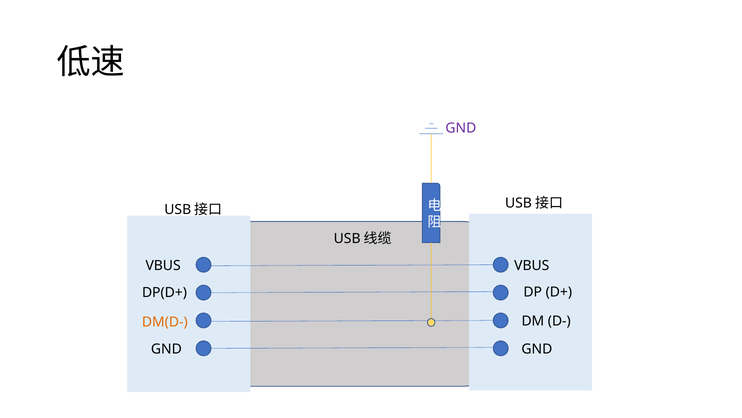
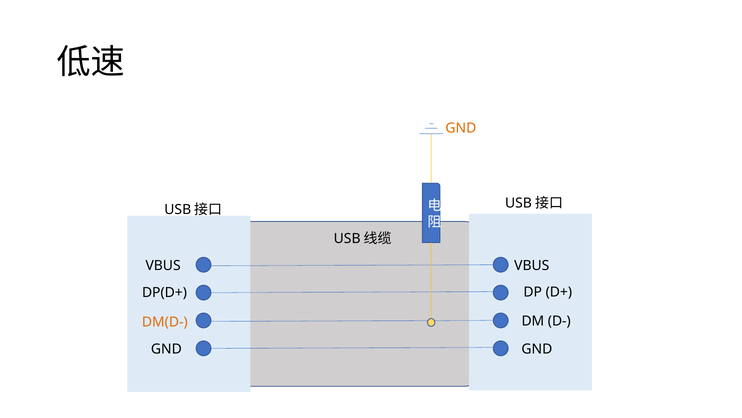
GND colour: purple -> orange (461, 128)
